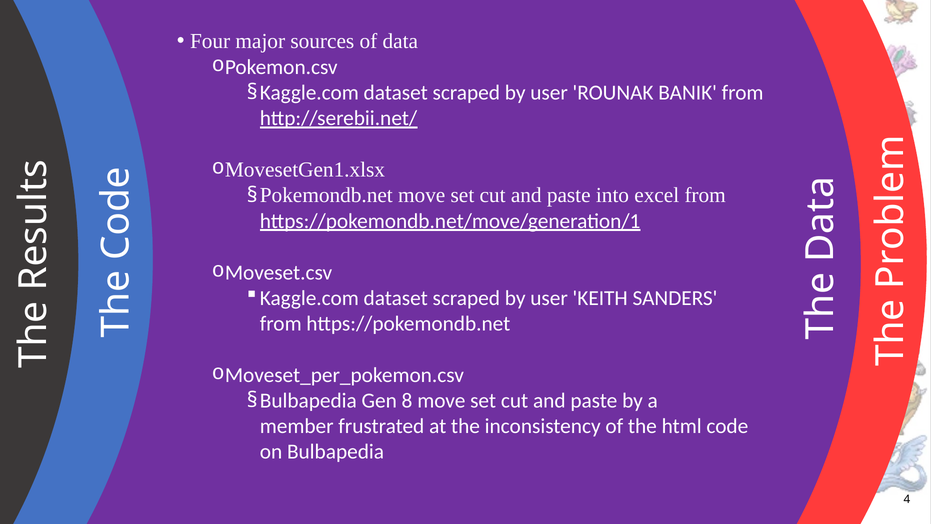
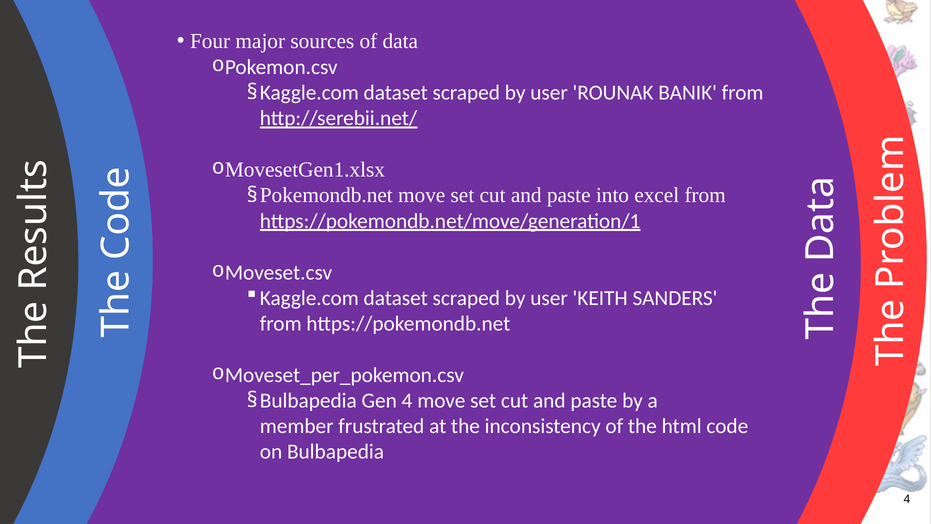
Gen 8: 8 -> 4 (407, 400)
